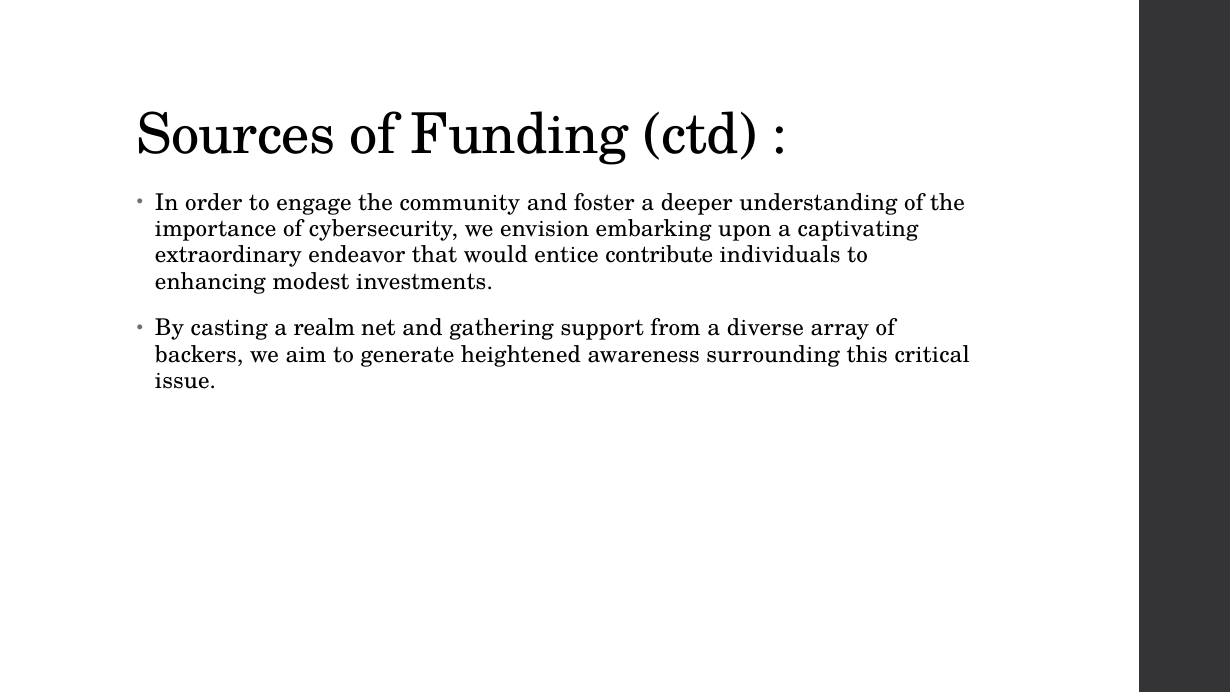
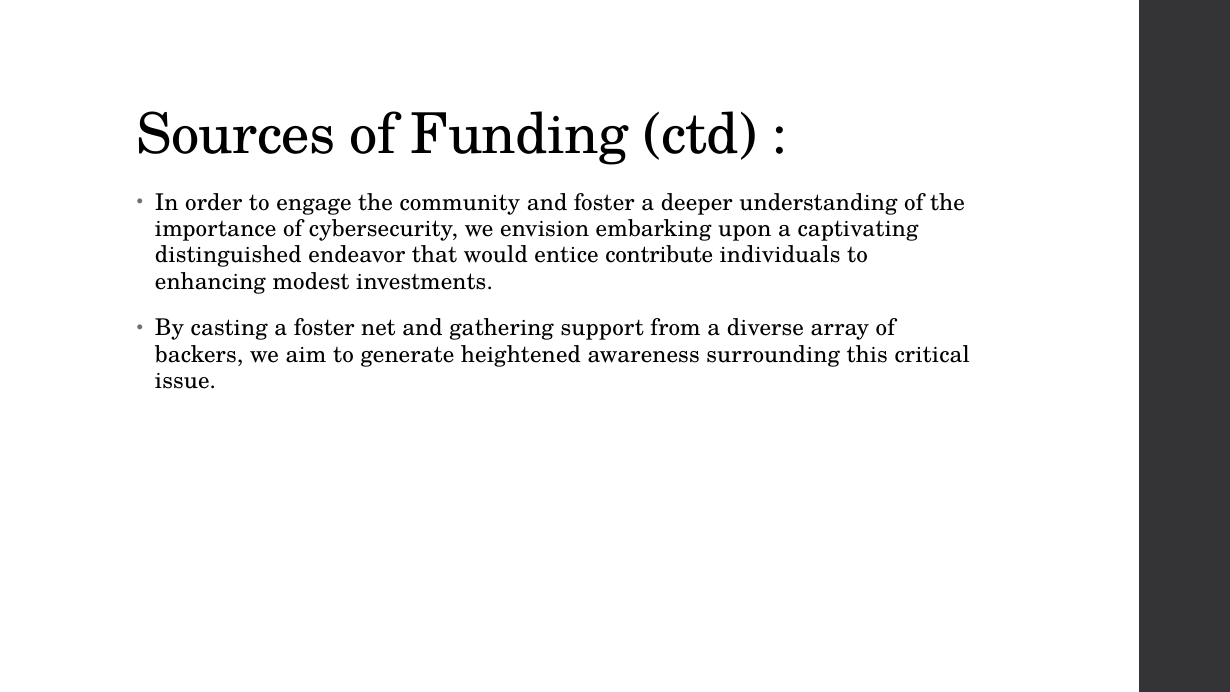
extraordinary: extraordinary -> distinguished (228, 255)
a realm: realm -> foster (324, 328)
